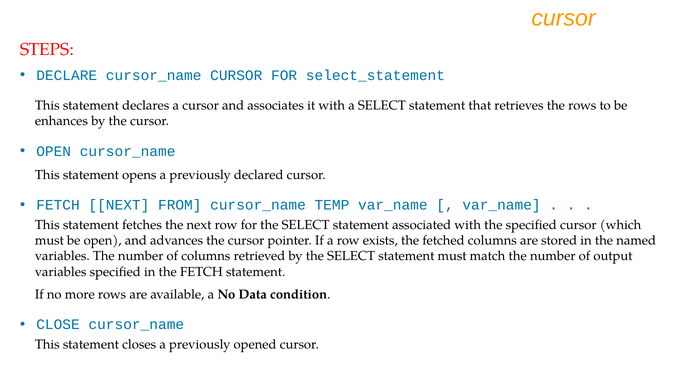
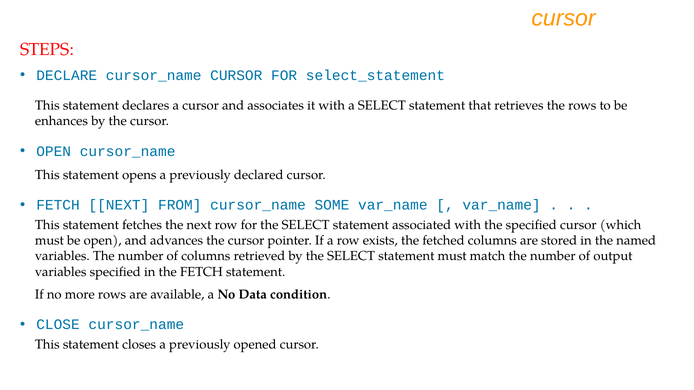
TEMP: TEMP -> SOME (332, 205)
